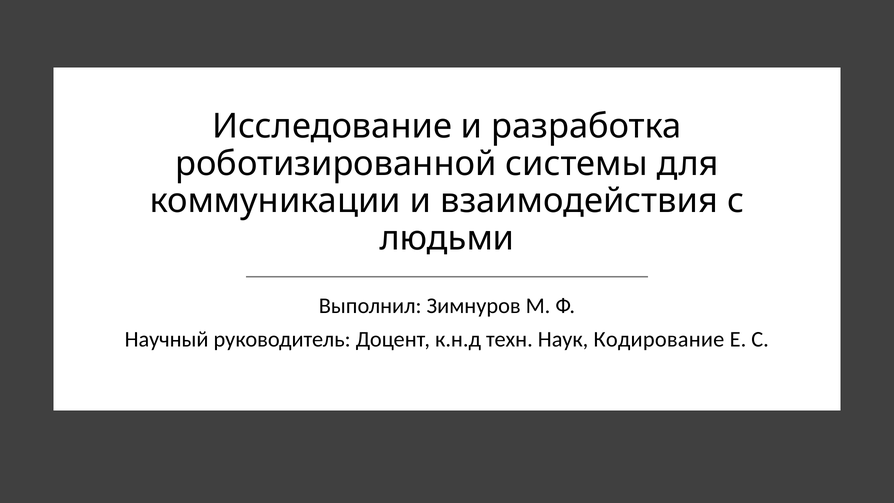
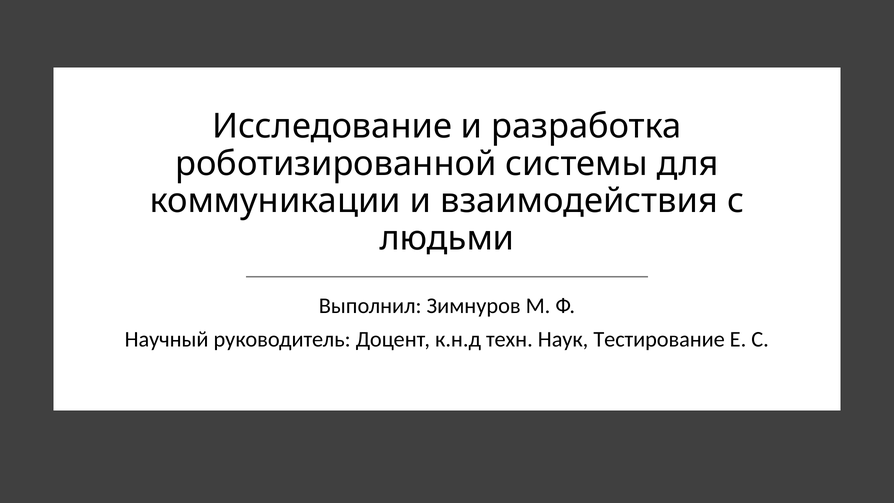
Кодирование: Кодирование -> Тестирование (659, 339)
